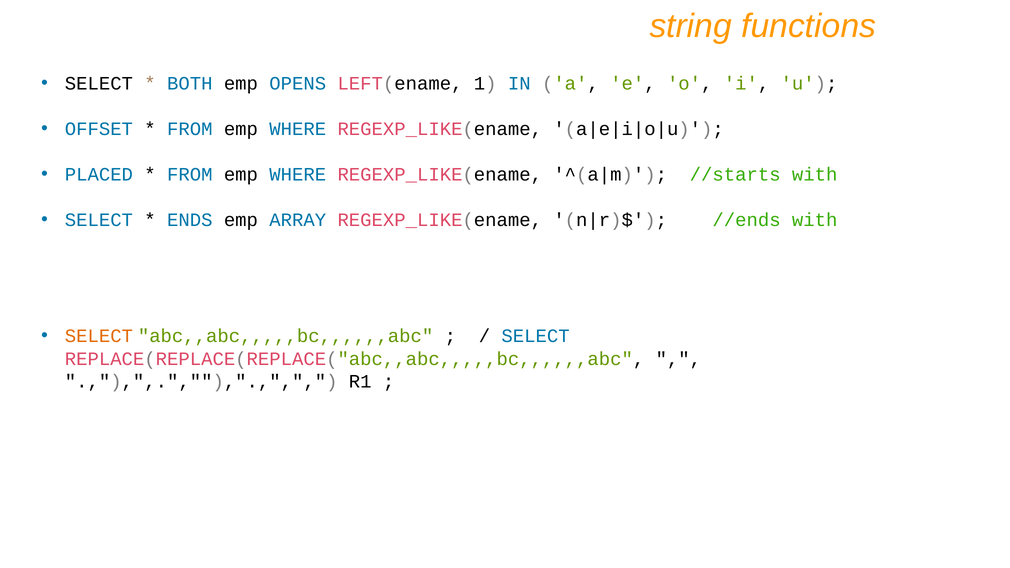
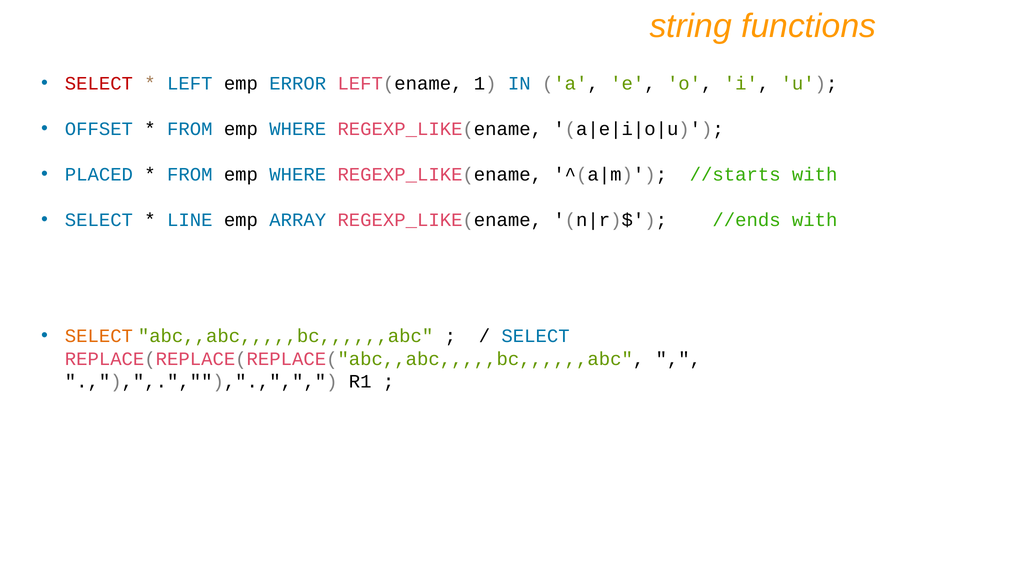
SELECT colour: black -> red (99, 84)
BOTH: BOTH -> LEFT (190, 84)
OPENS: OPENS -> ERROR (298, 84)
ENDS: ENDS -> LINE (190, 220)
